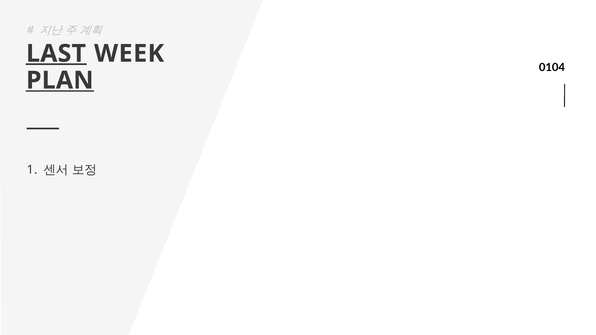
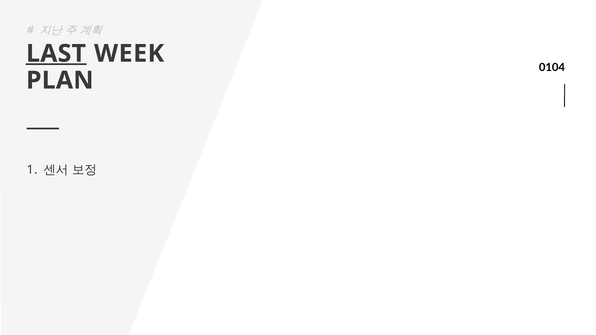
PLAN underline: present -> none (60, 80)
